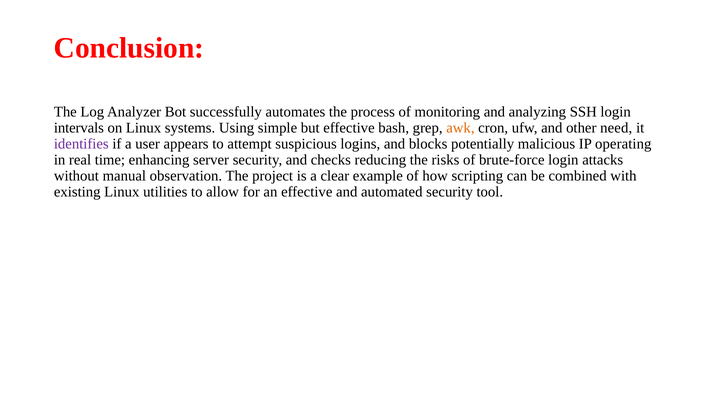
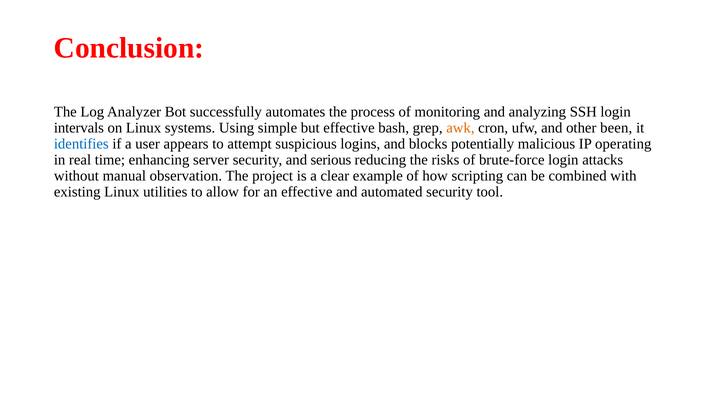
need: need -> been (616, 128)
identifies colour: purple -> blue (81, 144)
checks: checks -> serious (331, 160)
